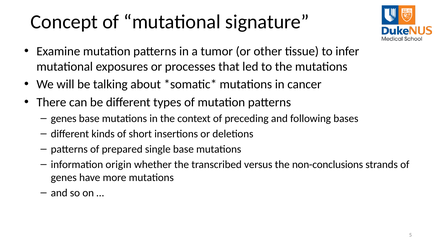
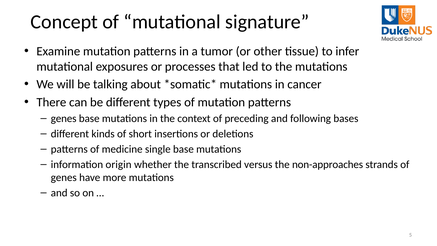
prepared: prepared -> medicine (122, 149)
non-conclusions: non-conclusions -> non-approaches (328, 164)
